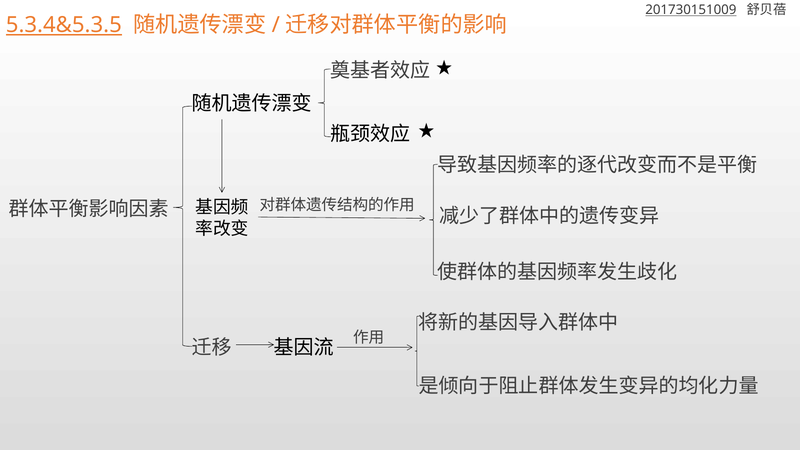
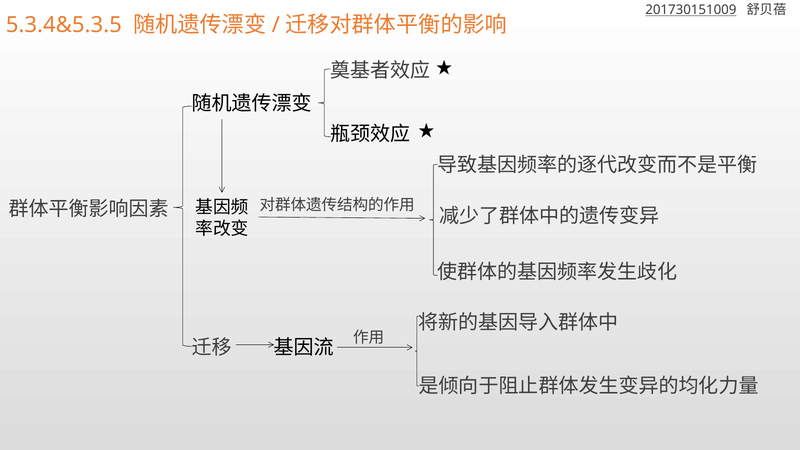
5.3.4&5.3.5 underline: present -> none (64, 25)
